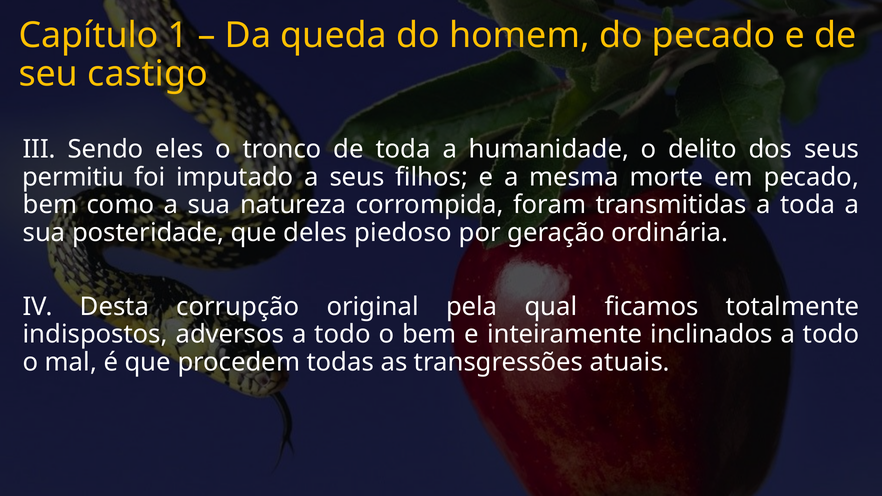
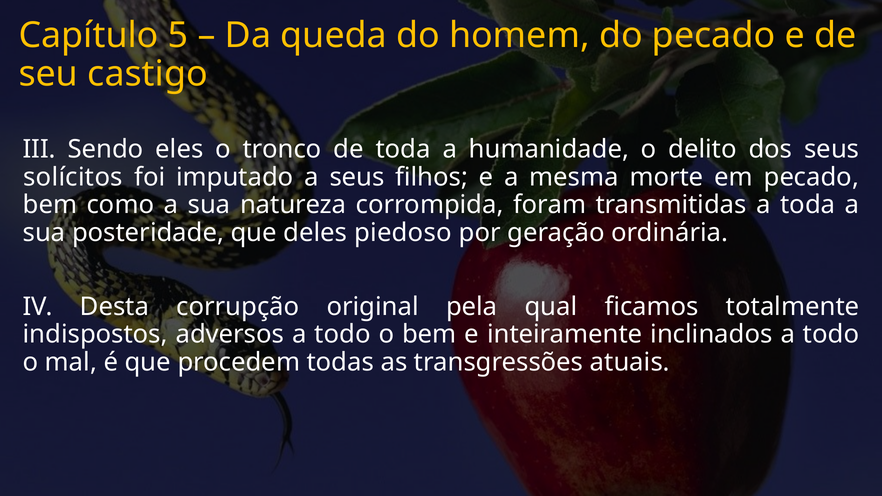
1: 1 -> 5 (178, 35)
permitiu: permitiu -> solícitos (73, 177)
